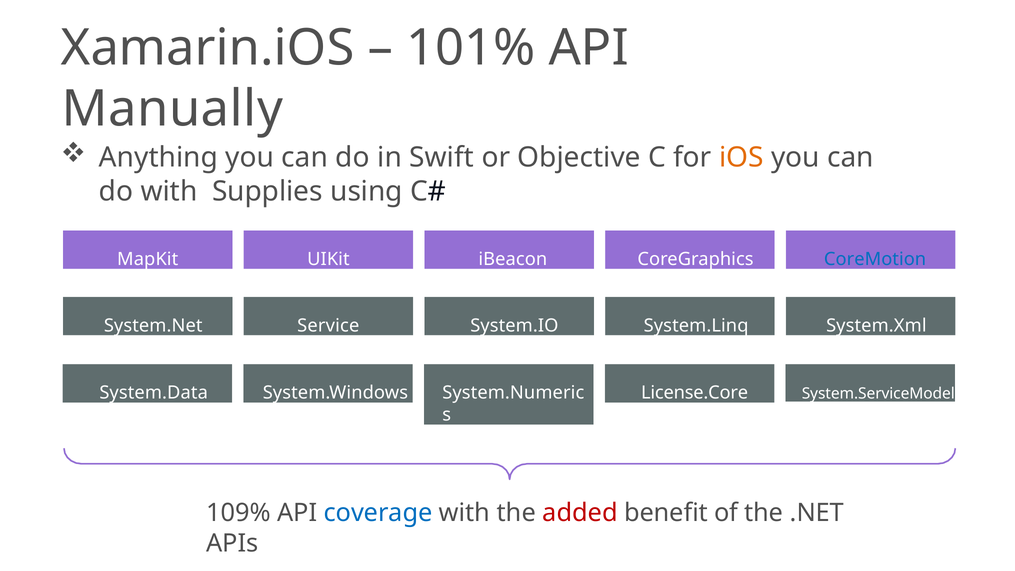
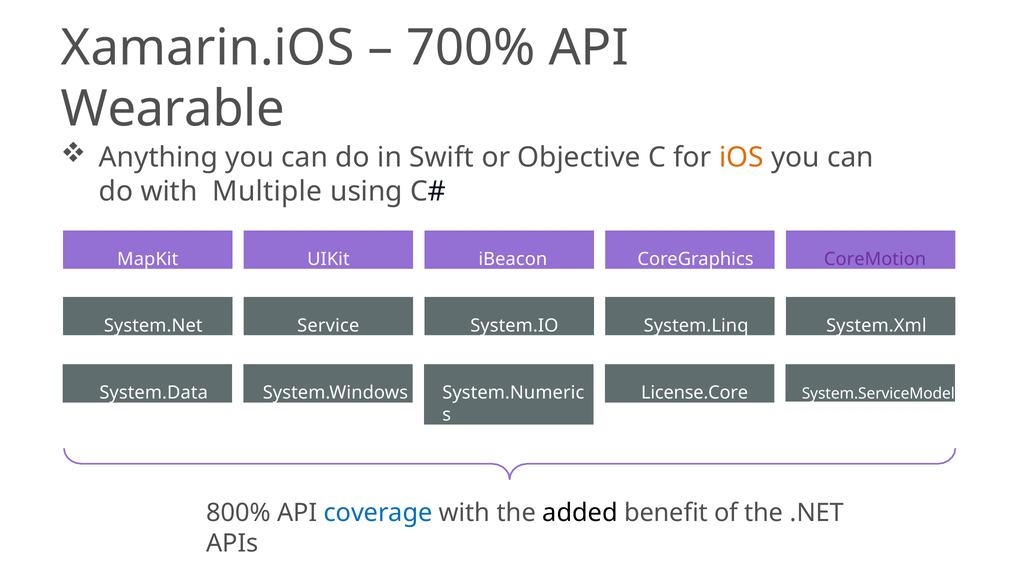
101%: 101% -> 700% (471, 48)
Manually: Manually -> Wearable (173, 109)
Supplies: Supplies -> Multiple (267, 191)
CoreMotion colour: blue -> purple (875, 259)
109%: 109% -> 800% (238, 513)
added colour: red -> black (580, 513)
